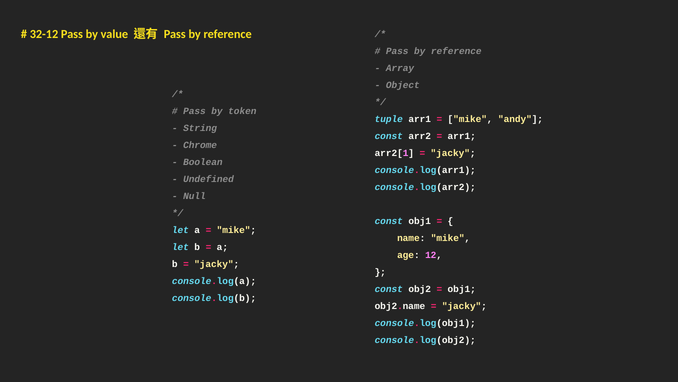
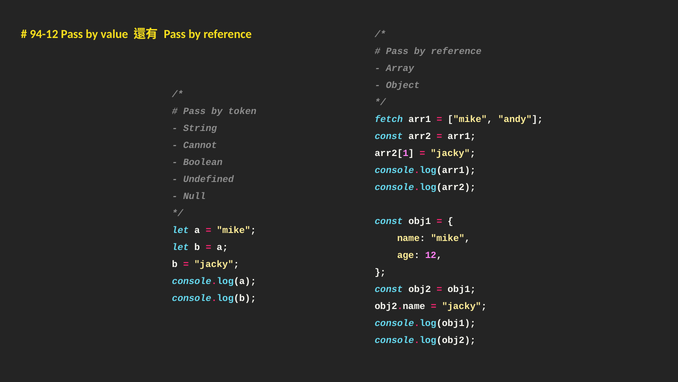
32-12: 32-12 -> 94-12 (44, 34)
tuple: tuple -> fetch (389, 119)
Chrome: Chrome -> Cannot (200, 145)
